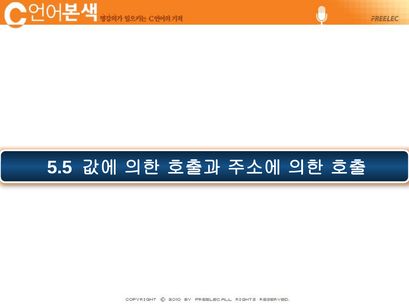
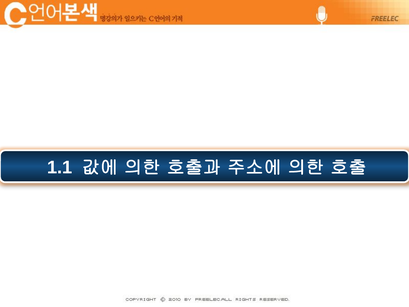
5.5: 5.5 -> 1.1 (60, 167)
